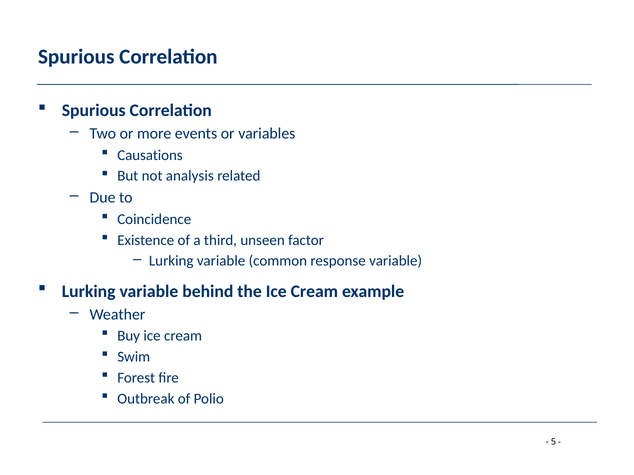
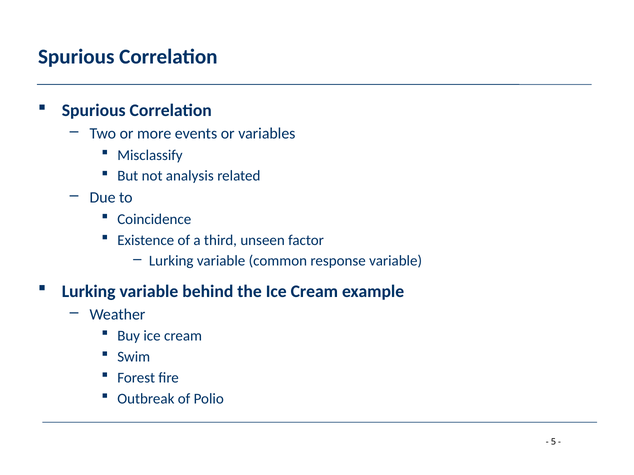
Causations: Causations -> Misclassify (150, 155)
